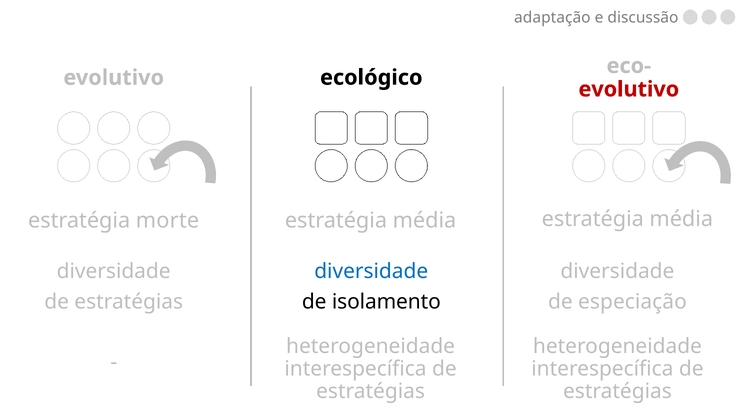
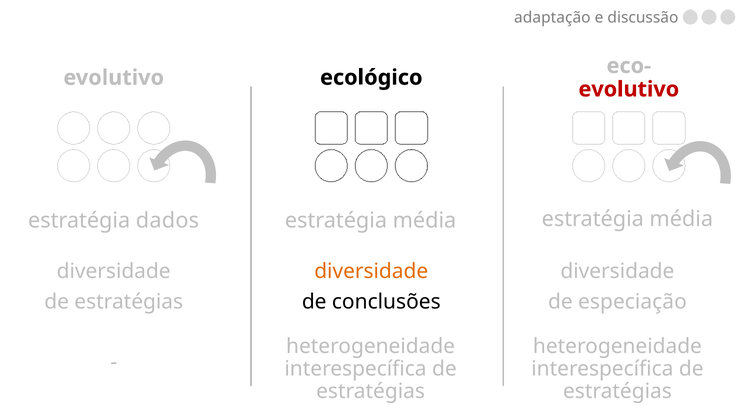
morte: morte -> dados (168, 220)
diversidade colour: blue -> orange (371, 271)
isolamento: isolamento -> conclusões (386, 301)
